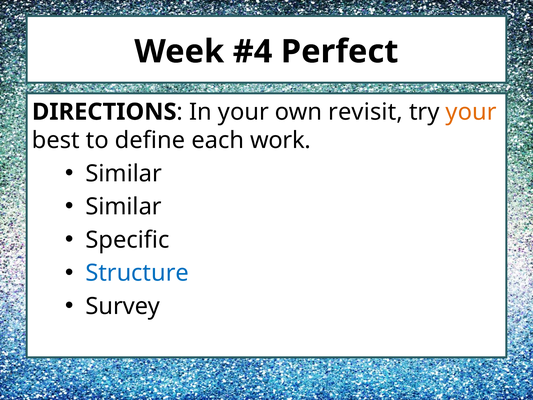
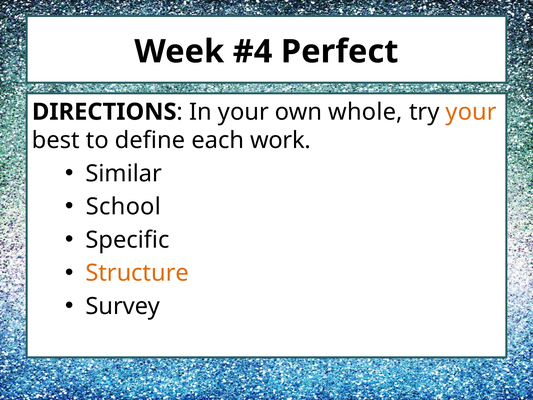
revisit: revisit -> whole (365, 112)
Similar: Similar -> School (123, 207)
Structure colour: blue -> orange (137, 273)
